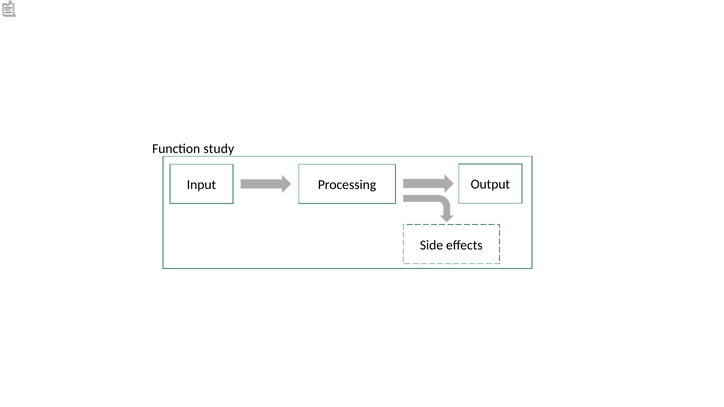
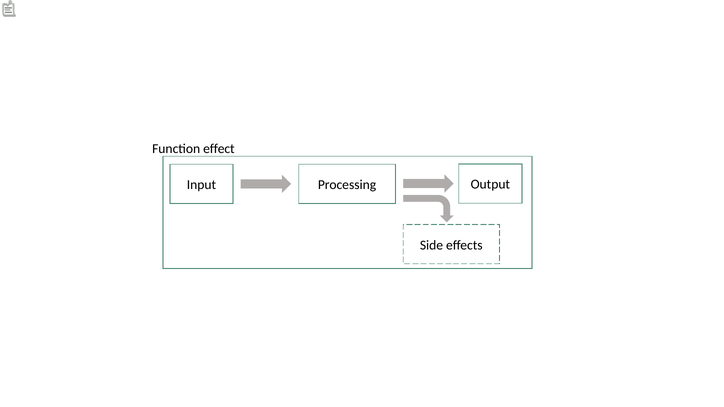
study: study -> effect (219, 149)
